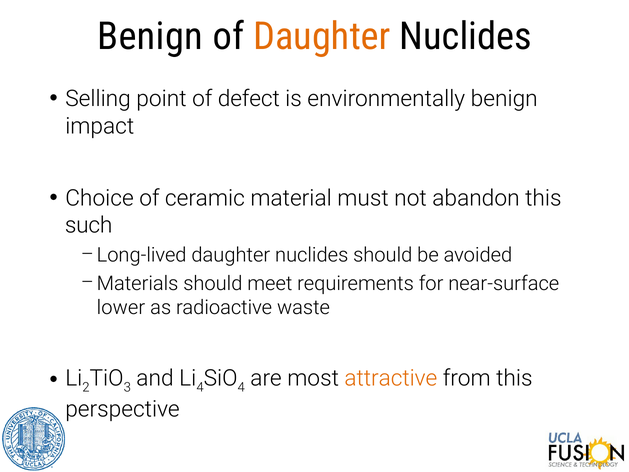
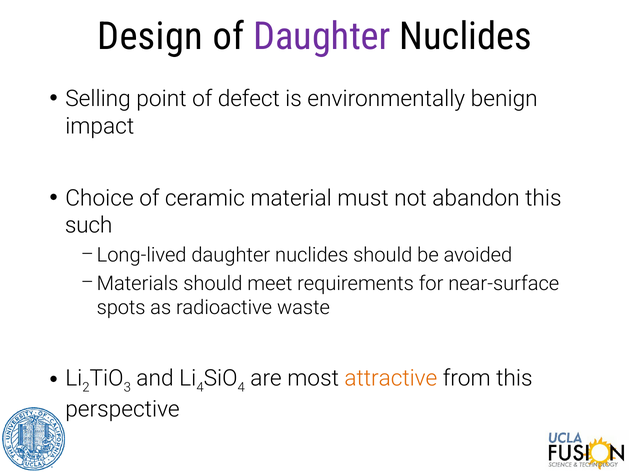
Benign: Benign -> Design (150, 37)
Daughter colour: orange -> purple (322, 37)
lower: lower -> spots (121, 308)
